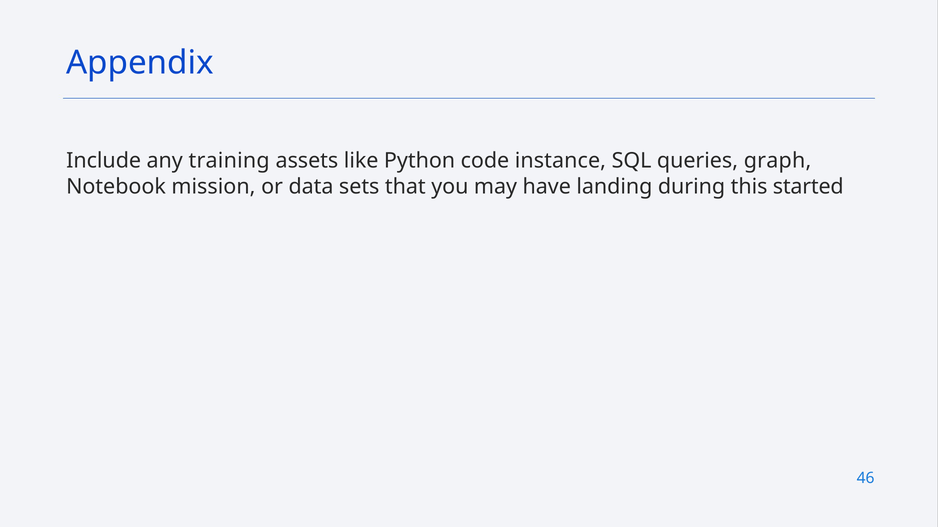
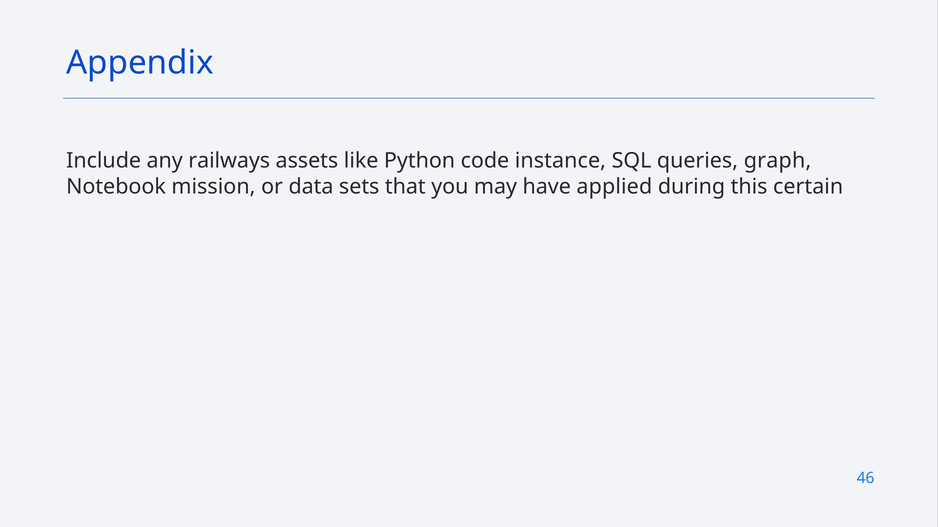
training: training -> railways (229, 161)
landing: landing -> applied (614, 187)
started: started -> certain (808, 187)
